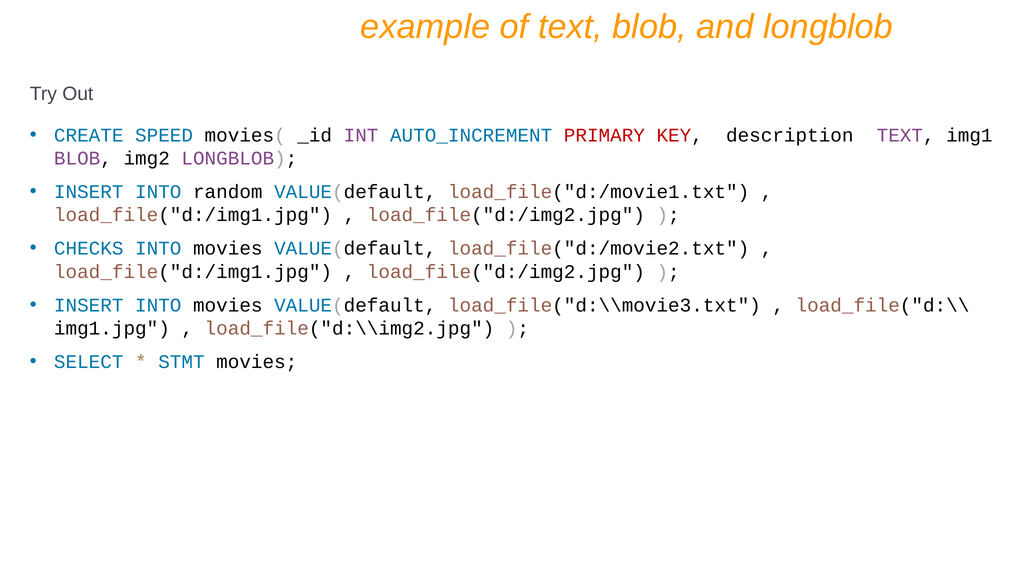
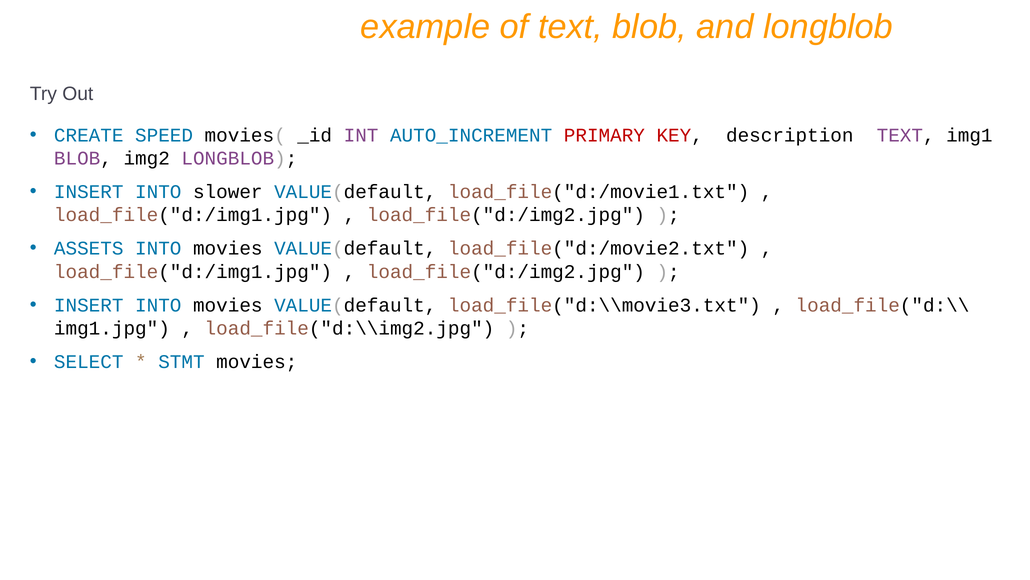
random: random -> slower (228, 192)
CHECKS: CHECKS -> ASSETS (89, 248)
